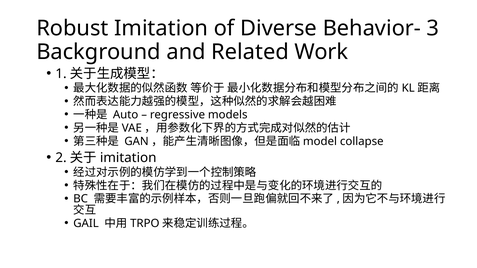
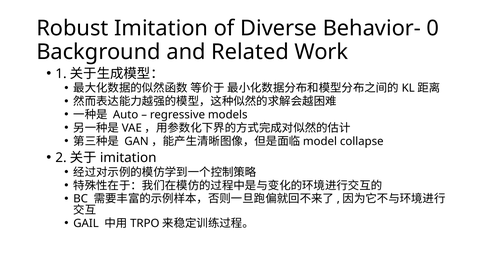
3: 3 -> 0 (433, 28)
